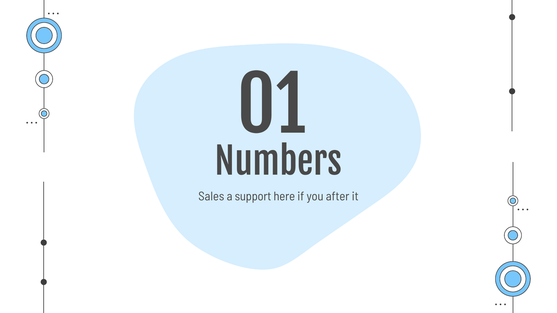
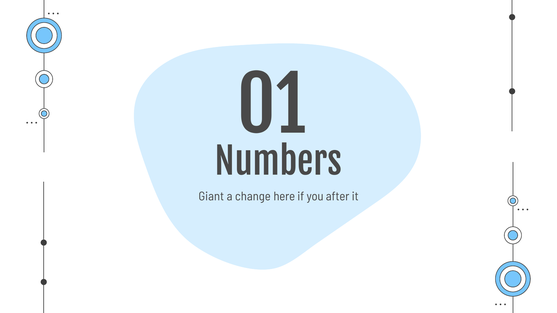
Sales: Sales -> Giant (211, 197)
support: support -> change (253, 197)
